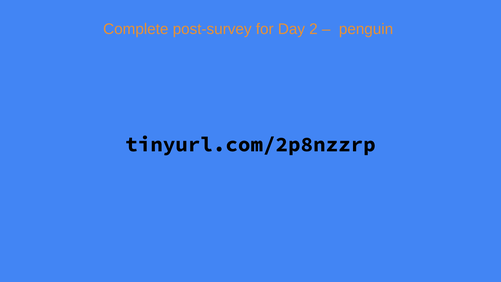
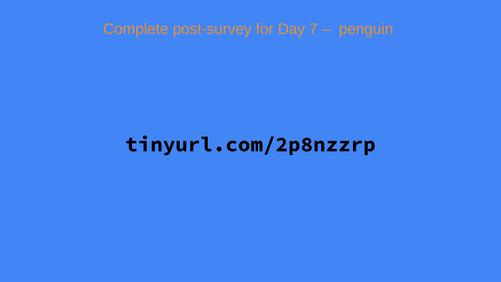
2: 2 -> 7 (313, 29)
